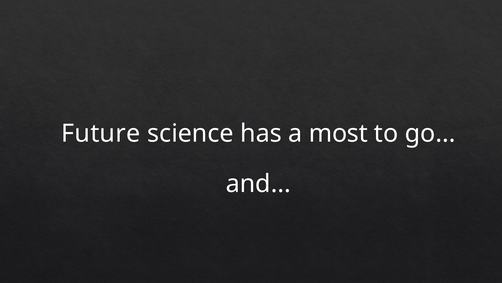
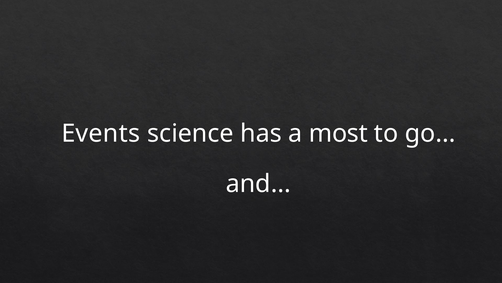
Future: Future -> Events (101, 133)
